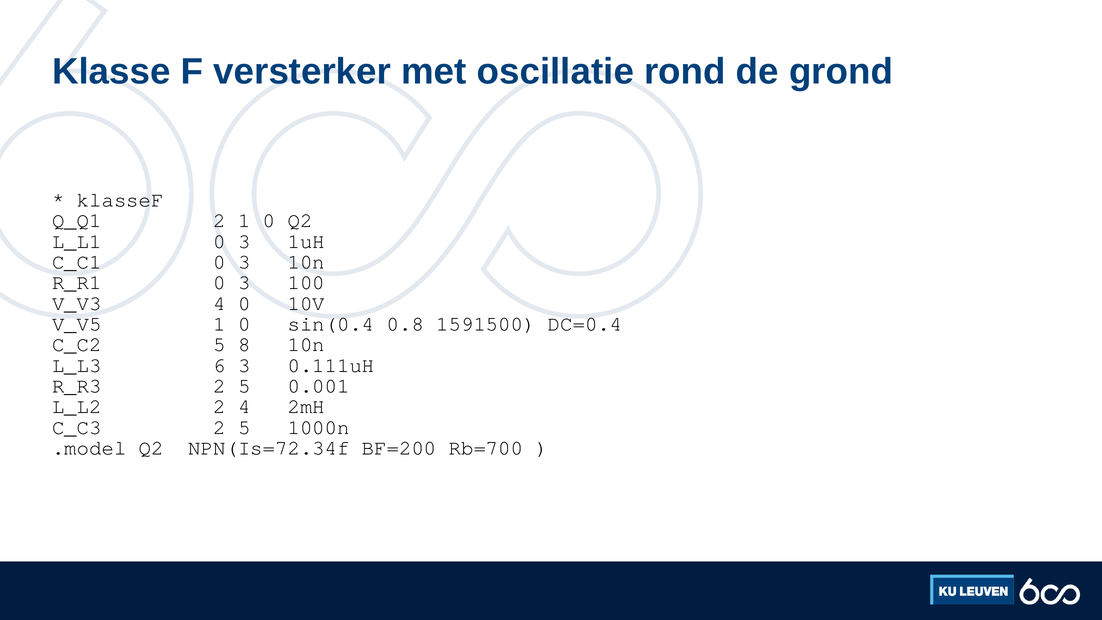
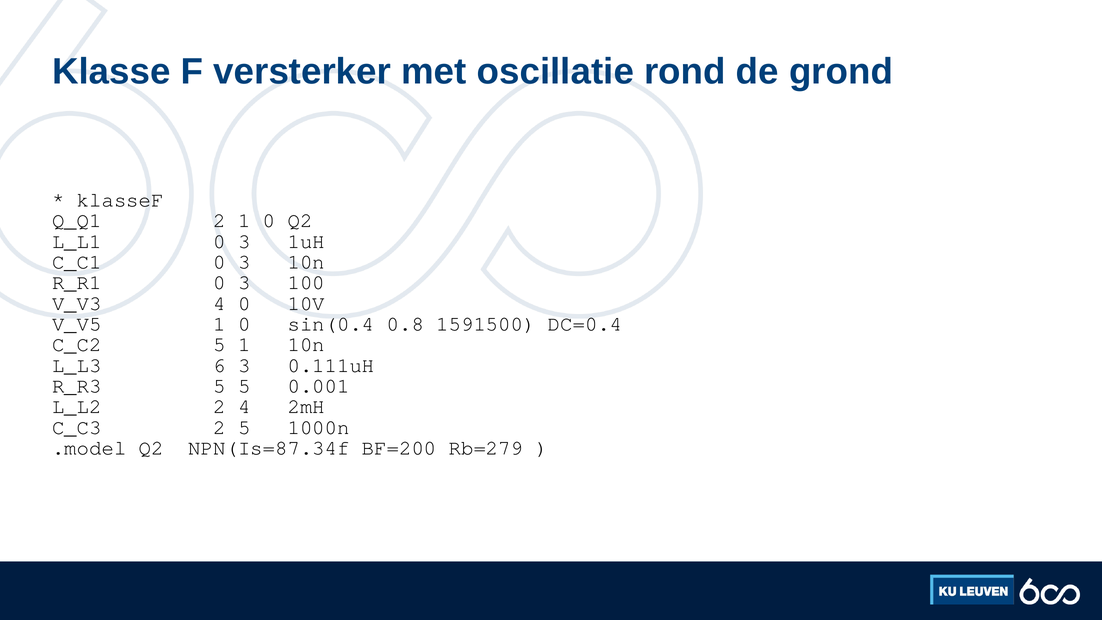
5 8: 8 -> 1 (244, 345)
R_R3 2: 2 -> 5 (219, 386)
NPN(Is=72.34f: NPN(Is=72.34f -> NPN(Is=87.34f (269, 448)
Rb=700: Rb=700 -> Rb=279 (486, 448)
